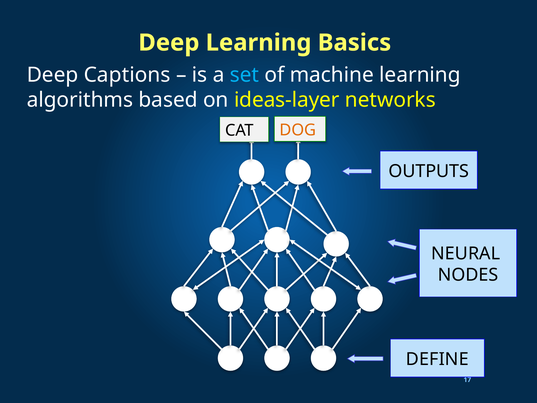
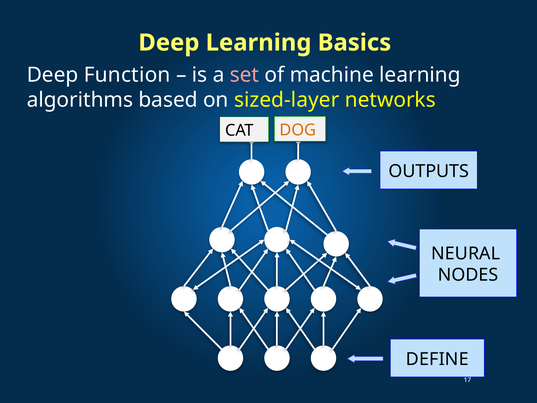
Captions: Captions -> Function (127, 75)
set colour: light blue -> pink (244, 75)
ideas-layer: ideas-layer -> sized-layer (287, 100)
